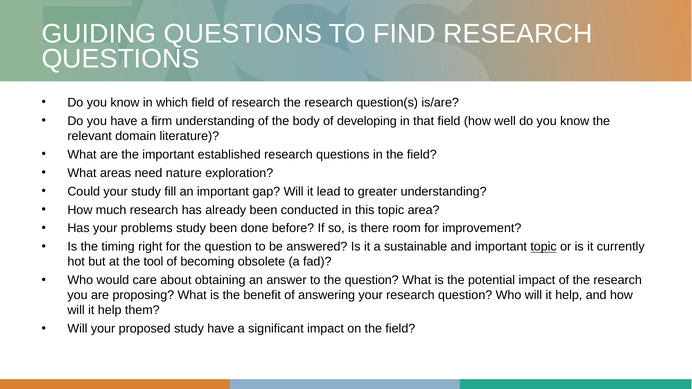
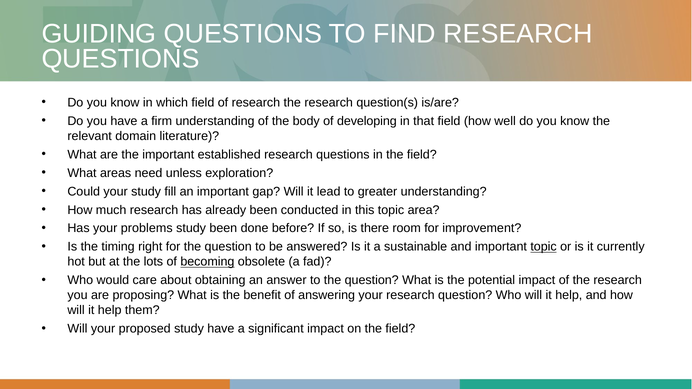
nature: nature -> unless (184, 173)
tool: tool -> lots (153, 262)
becoming underline: none -> present (207, 262)
